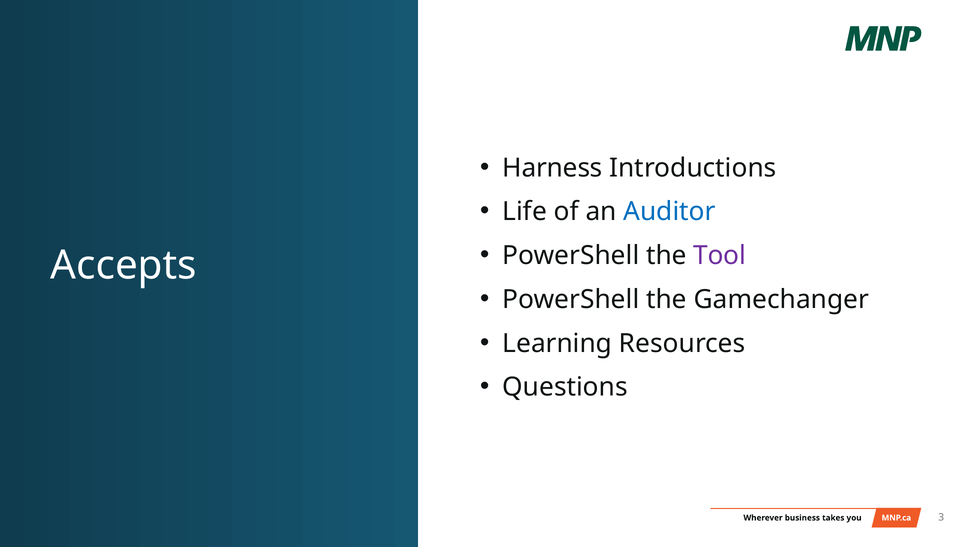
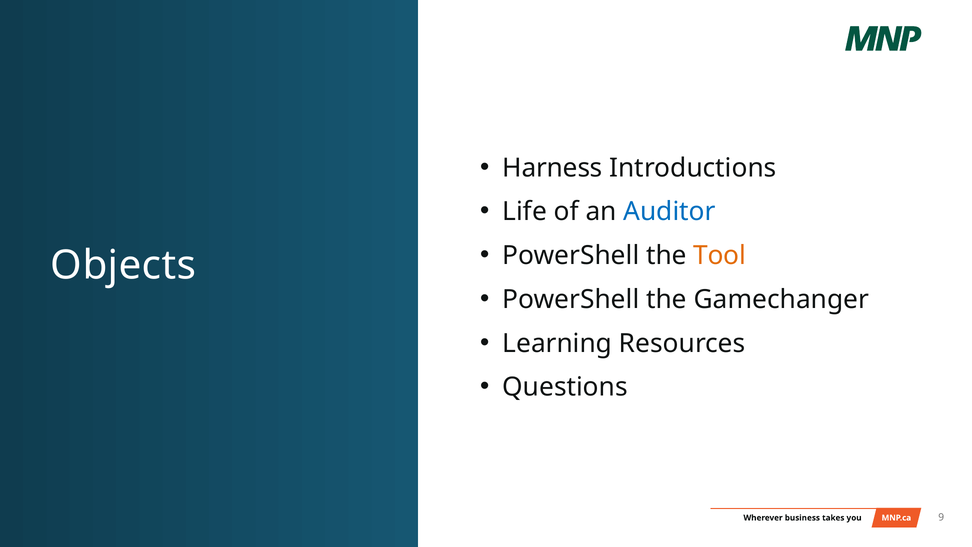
Tool colour: purple -> orange (720, 255)
Accepts: Accepts -> Objects (123, 265)
3: 3 -> 9 (941, 517)
